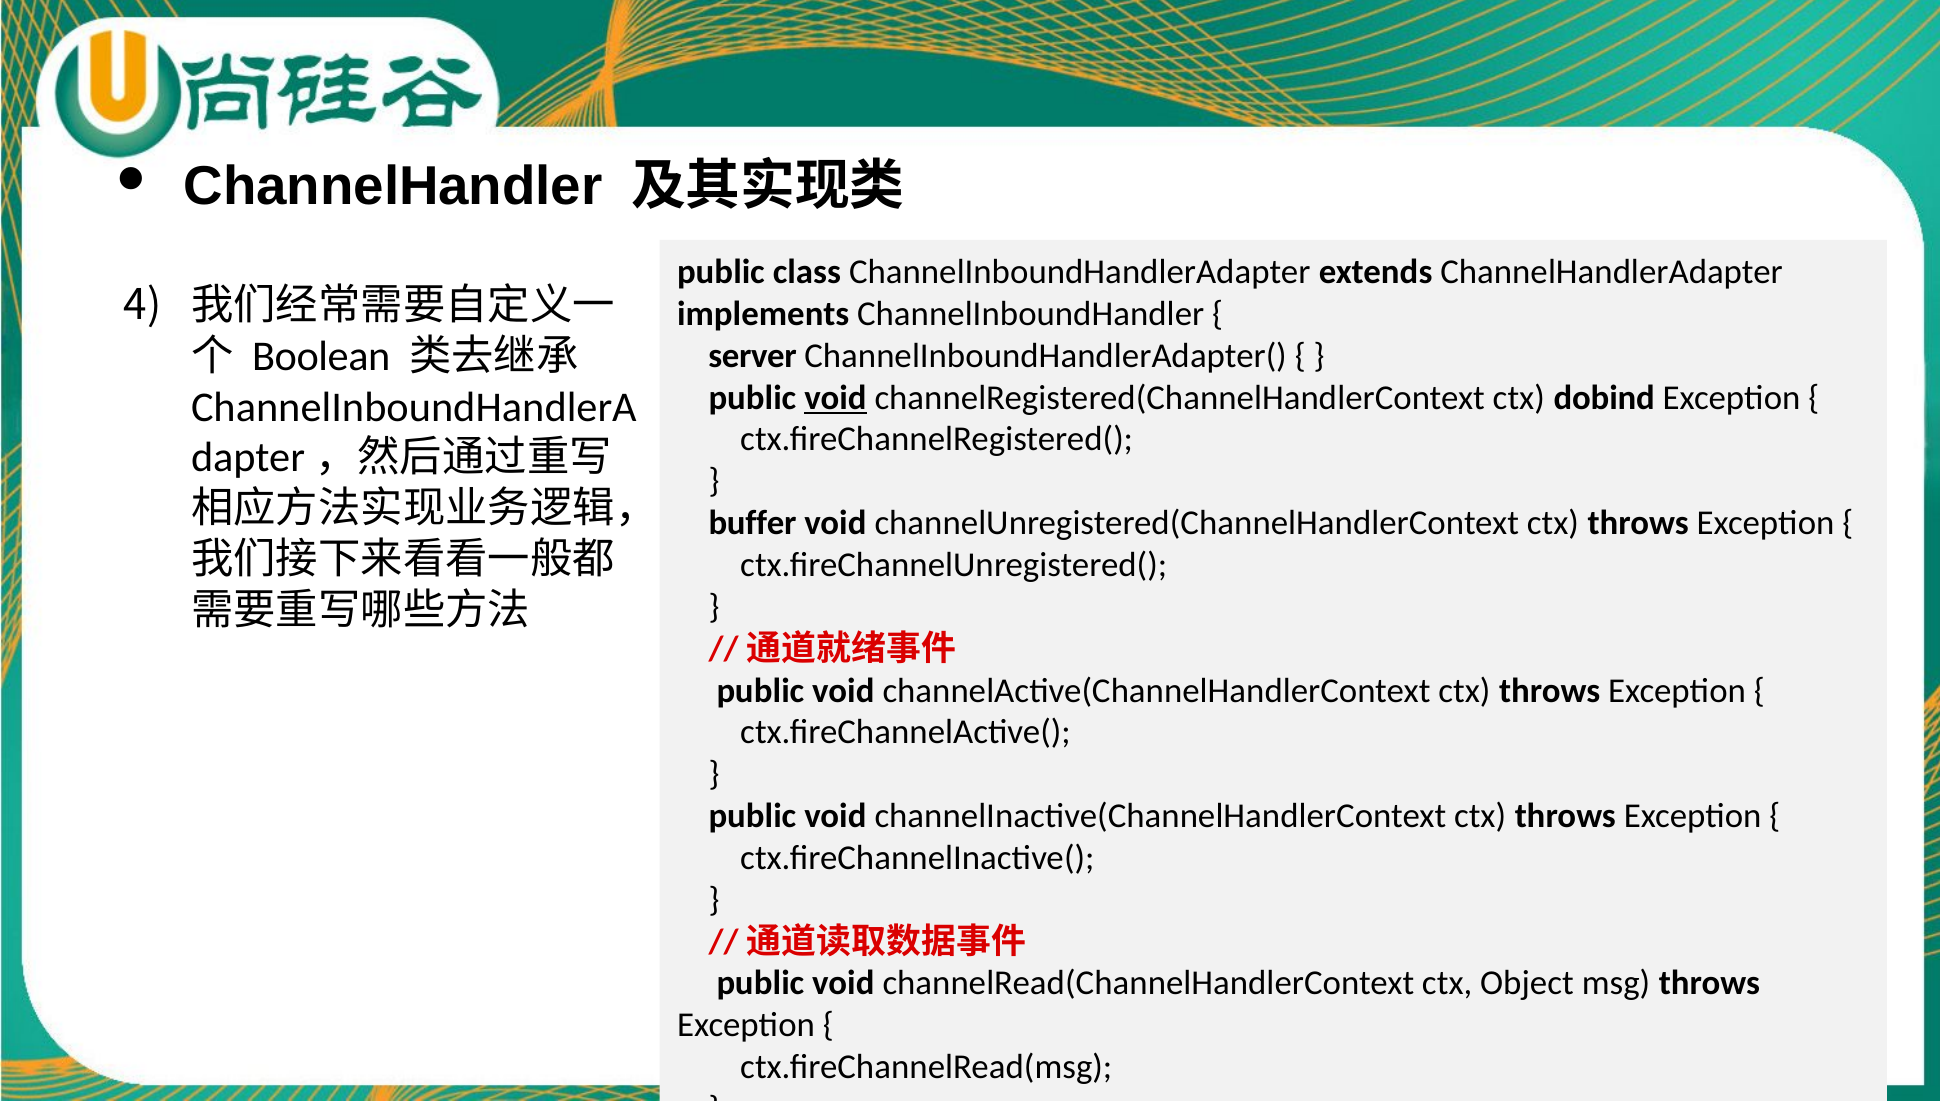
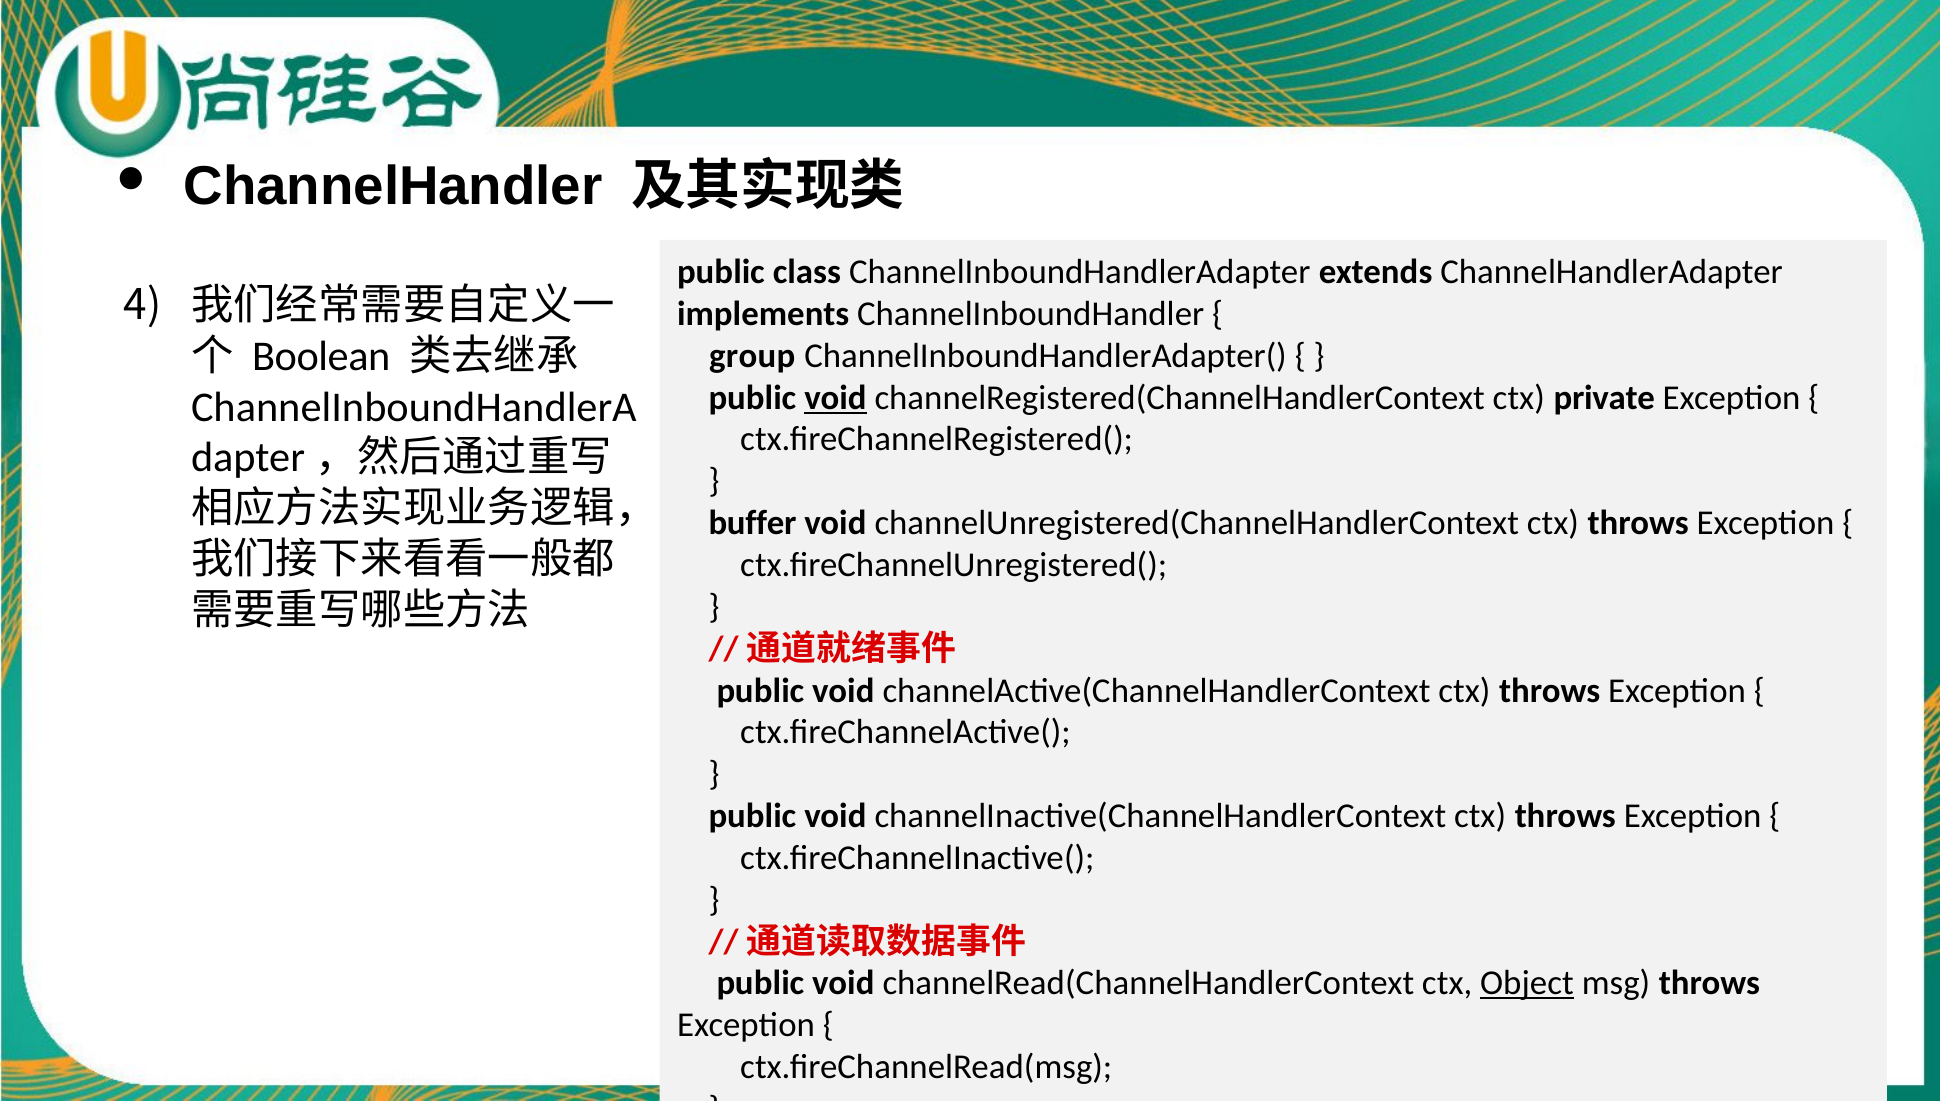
server: server -> group (752, 356)
dobind: dobind -> private (1604, 397)
Object underline: none -> present (1527, 983)
